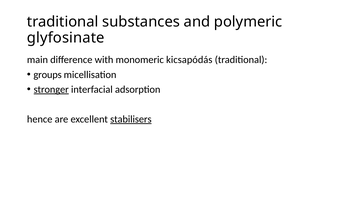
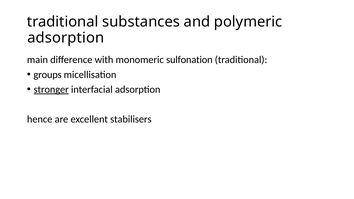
glyfosinate: glyfosinate -> adsorption (66, 38)
kicsapódás: kicsapódás -> sulfonation (189, 60)
stabilisers underline: present -> none (131, 119)
